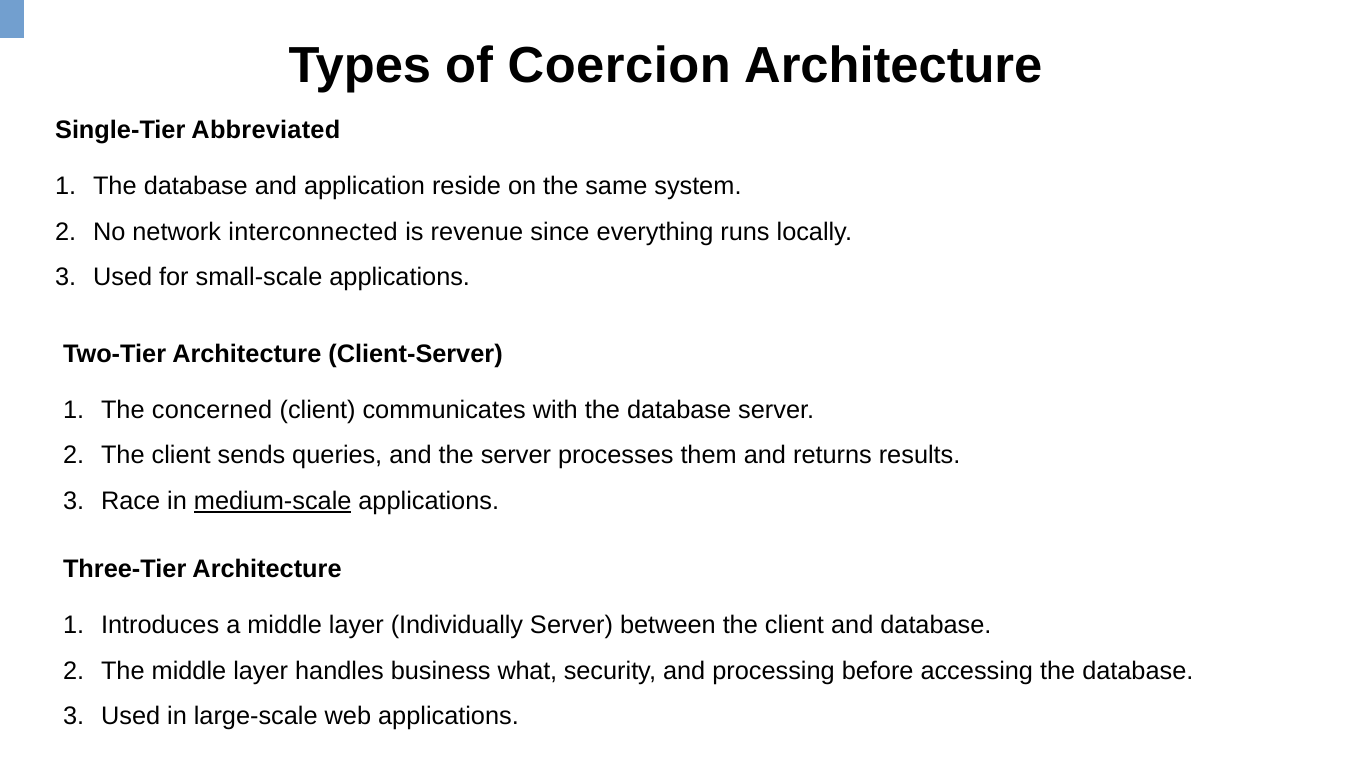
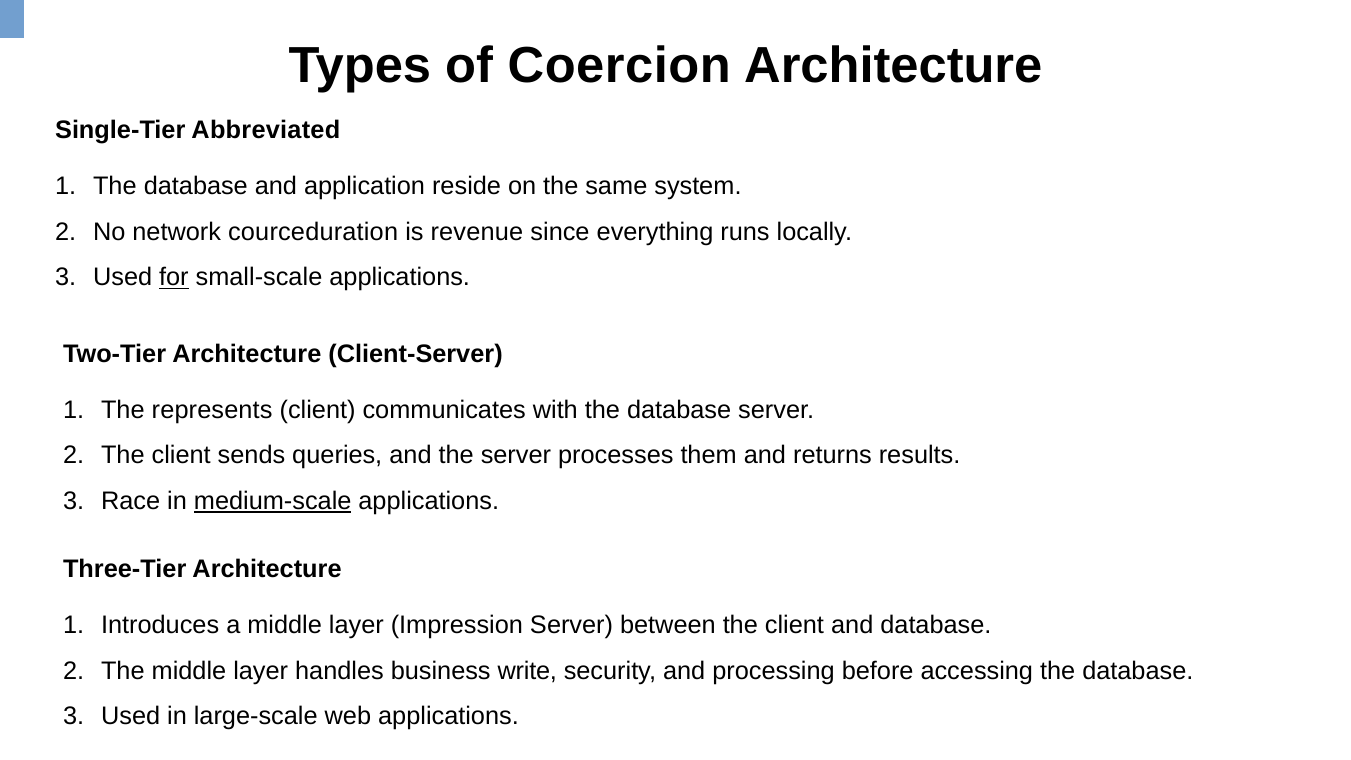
interconnected: interconnected -> courceduration (313, 232)
for underline: none -> present (174, 278)
concerned: concerned -> represents (212, 410)
Individually: Individually -> Impression (457, 625)
what: what -> write (527, 671)
